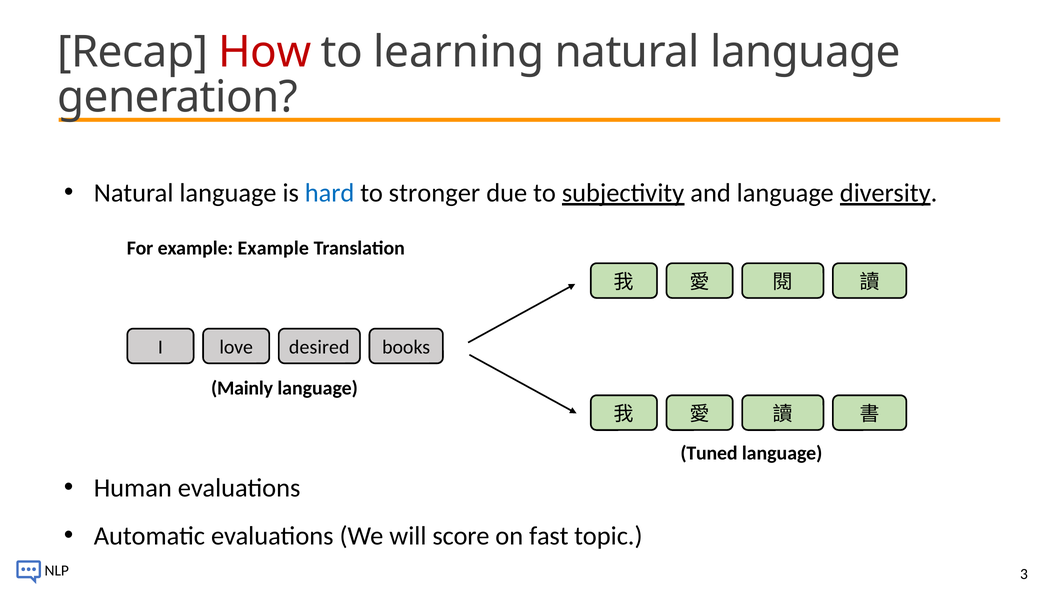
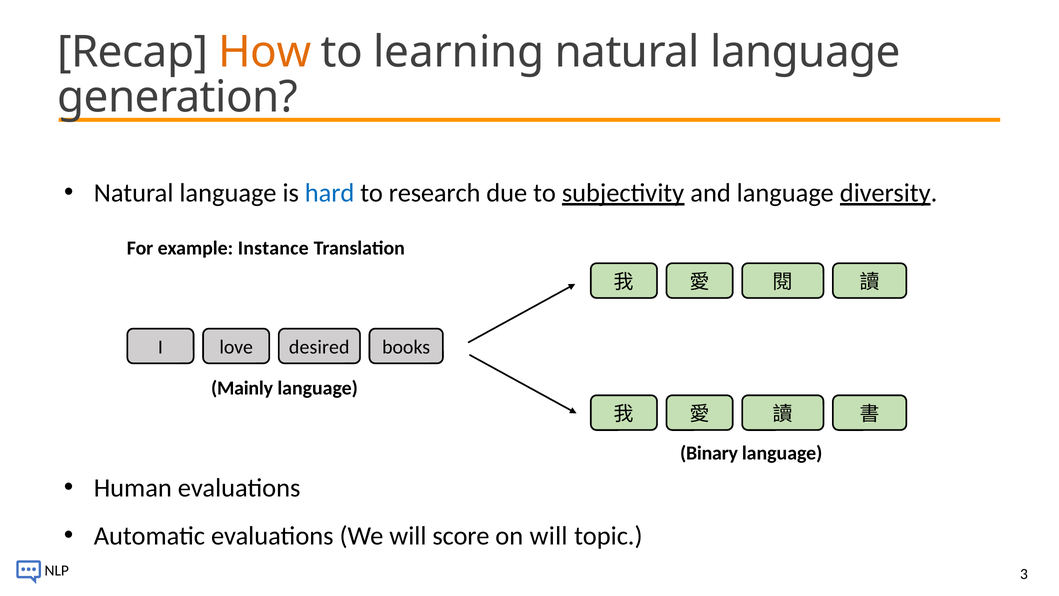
How colour: red -> orange (265, 52)
stronger: stronger -> research (435, 193)
example Example: Example -> Instance (273, 248)
Tuned: Tuned -> Binary (709, 453)
on fast: fast -> will (549, 536)
